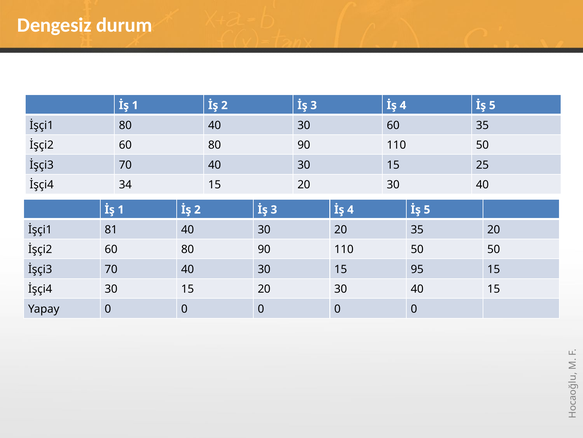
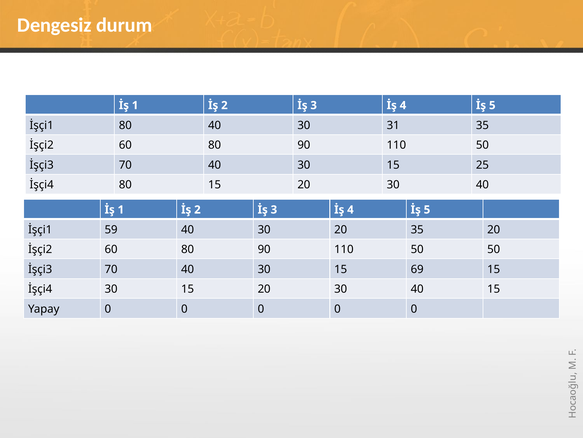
30 60: 60 -> 31 (393, 125)
İşçi4 34: 34 -> 80 (125, 185)
81: 81 -> 59 (111, 229)
95: 95 -> 69 (417, 269)
